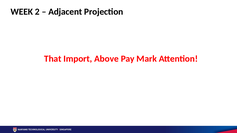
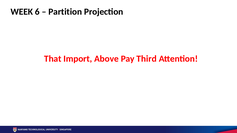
2: 2 -> 6 (37, 12)
Adjacent: Adjacent -> Partition (65, 12)
Mark: Mark -> Third (147, 59)
